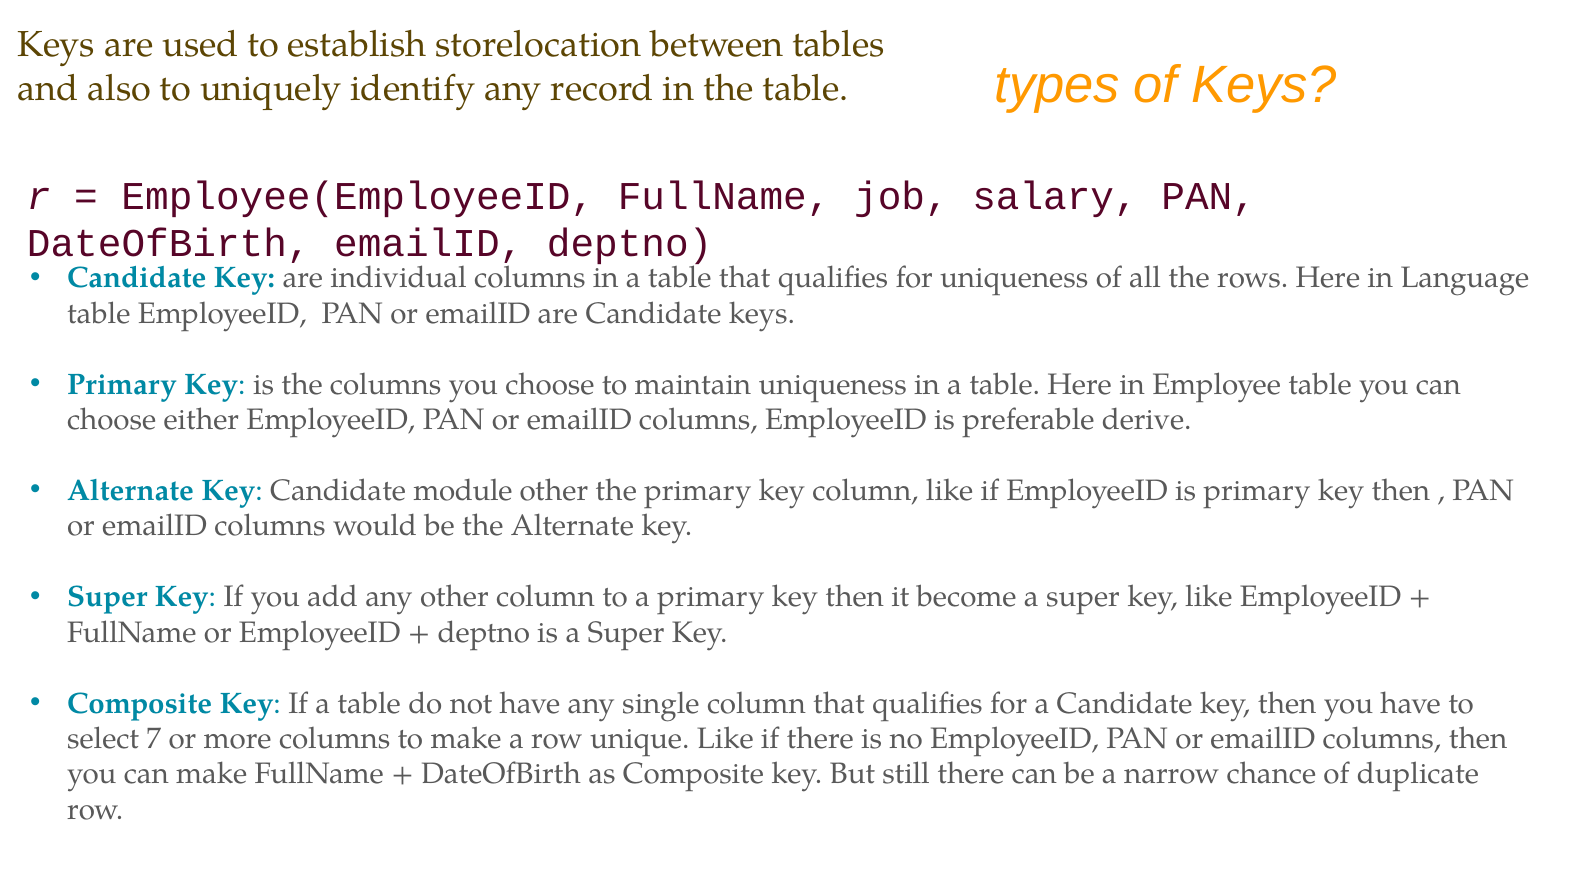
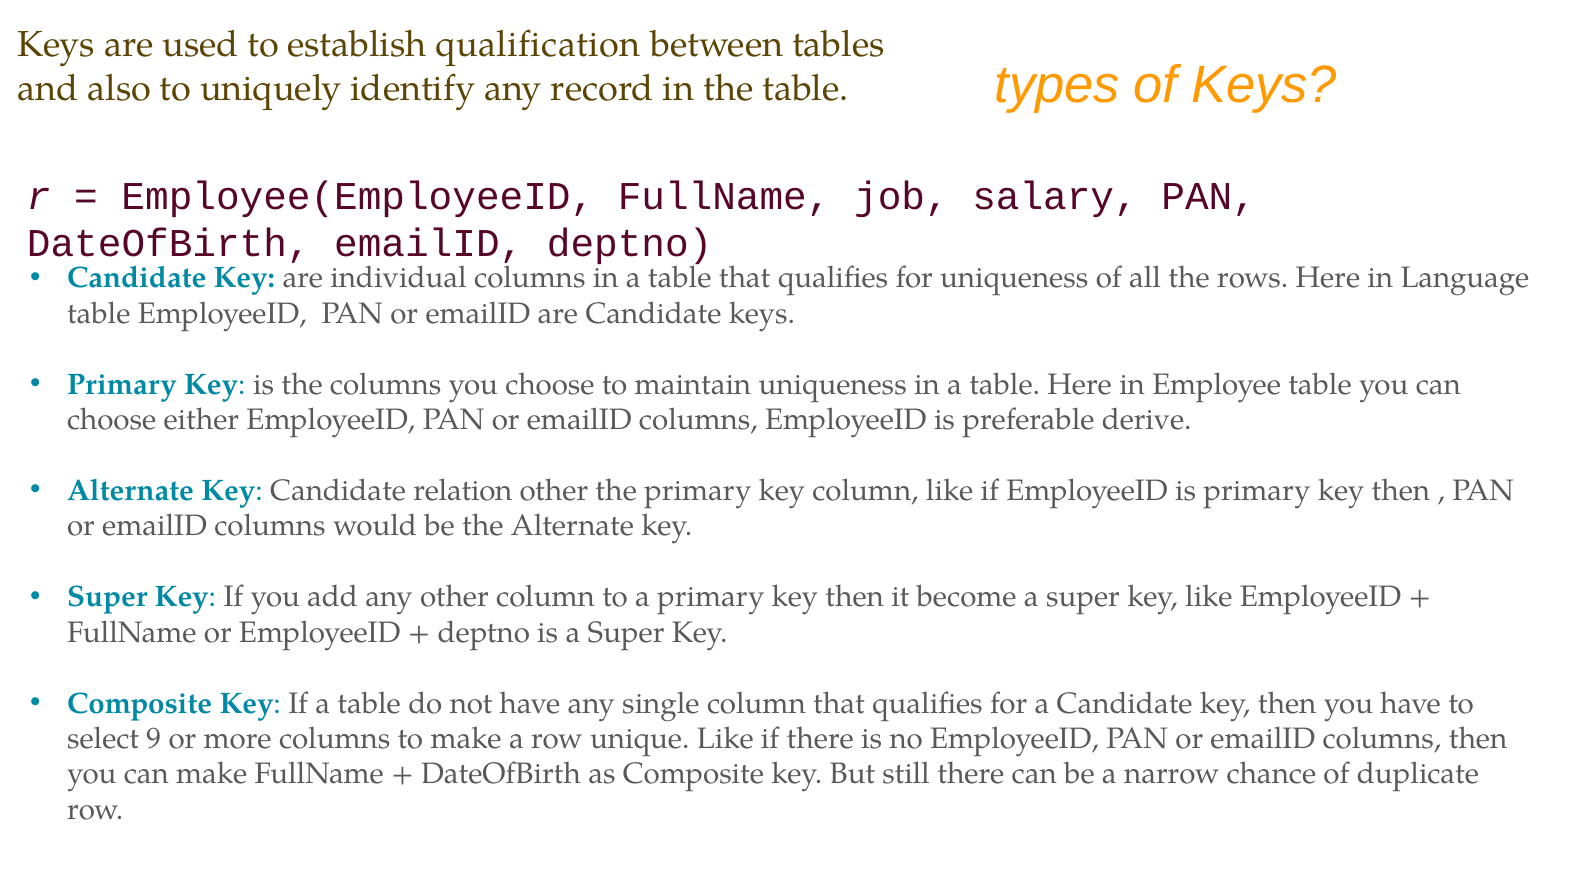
storelocation: storelocation -> qualification (538, 45)
module: module -> relation (463, 491)
7: 7 -> 9 (154, 739)
